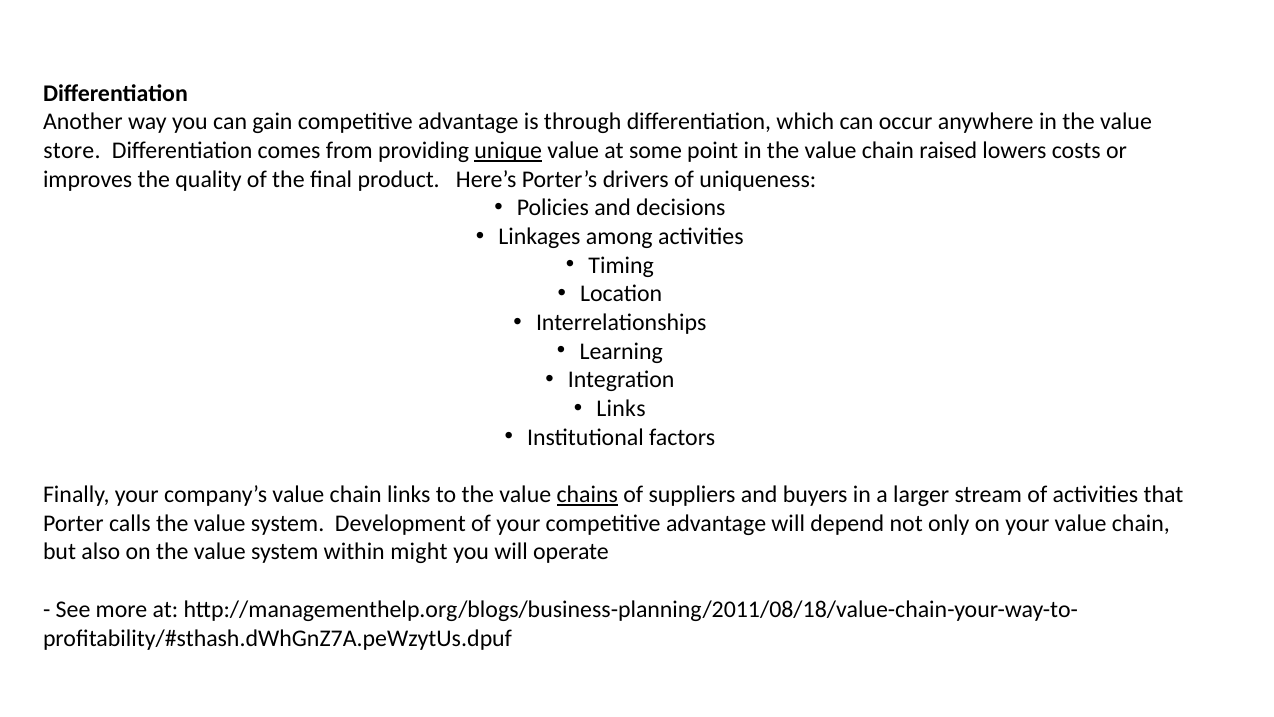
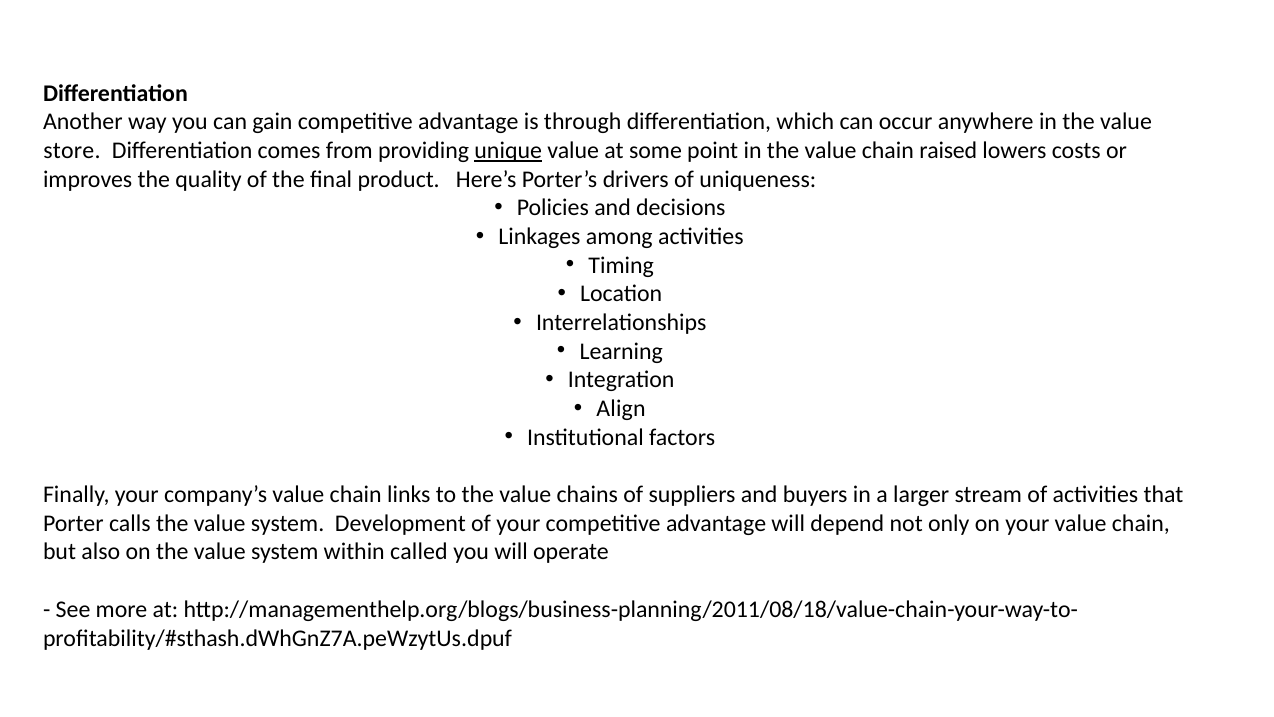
Links: Links -> Align (621, 408)
chains underline: present -> none (587, 494)
might: might -> called (419, 552)
